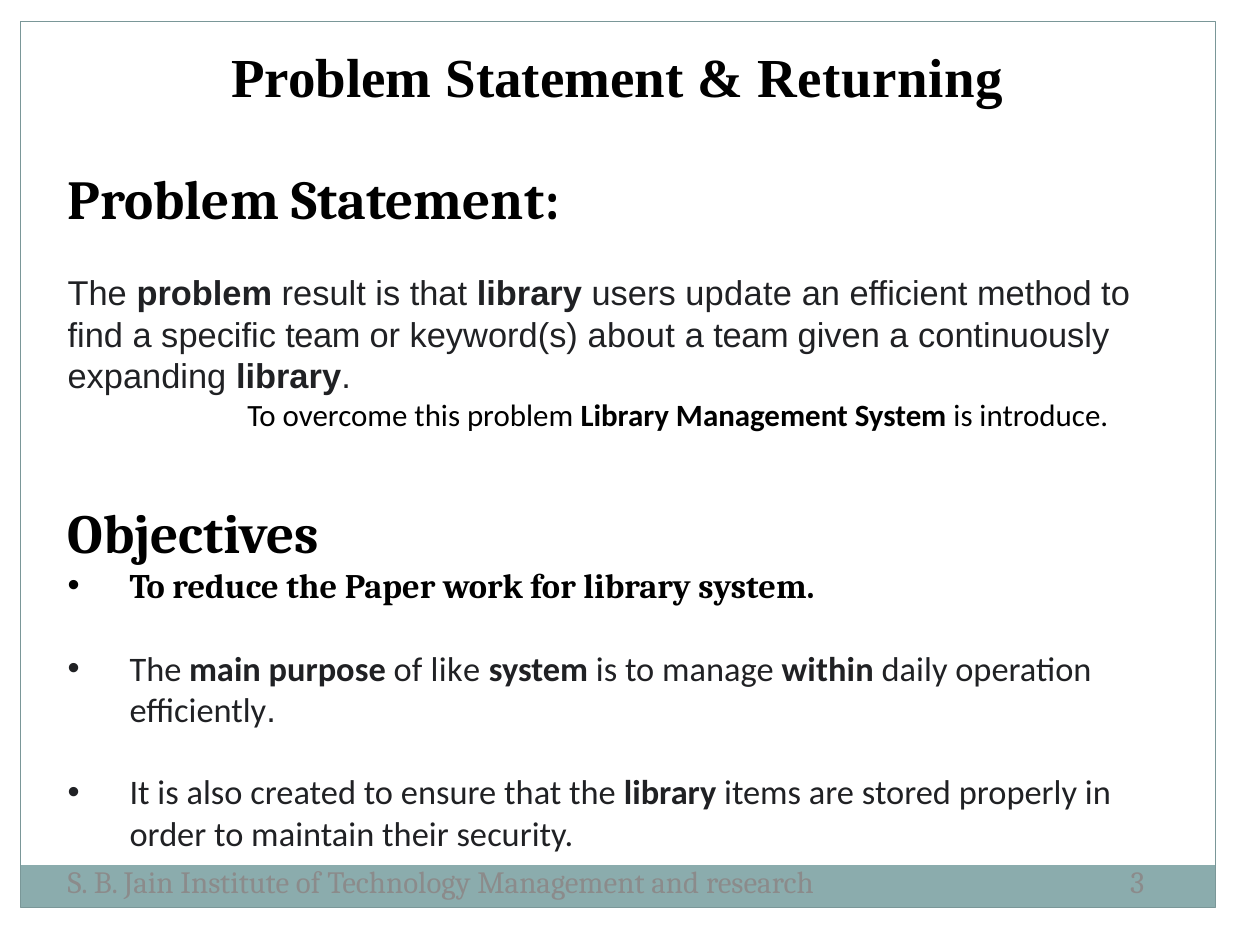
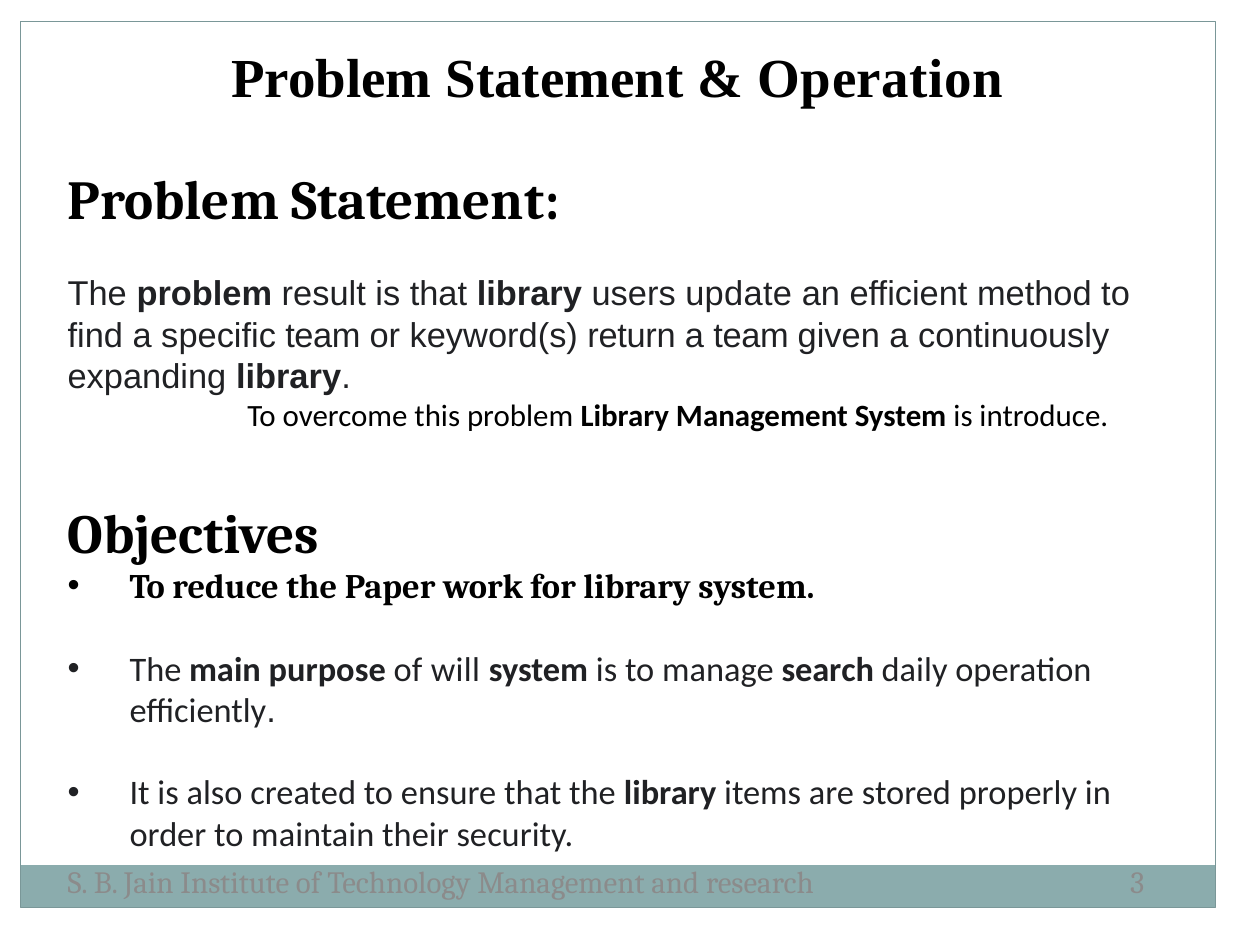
Returning: Returning -> Operation (880, 79)
about: about -> return (632, 336)
like: like -> will (455, 670)
within: within -> search (828, 670)
